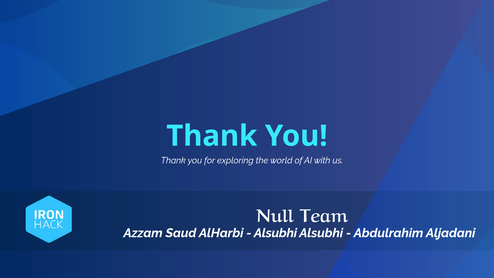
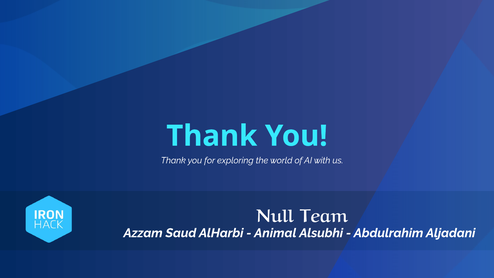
Alsubhi: Alsubhi -> Animal (275, 233)
